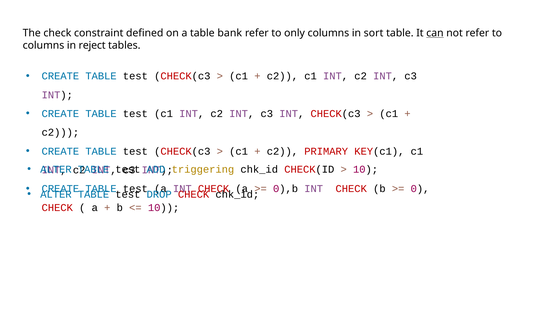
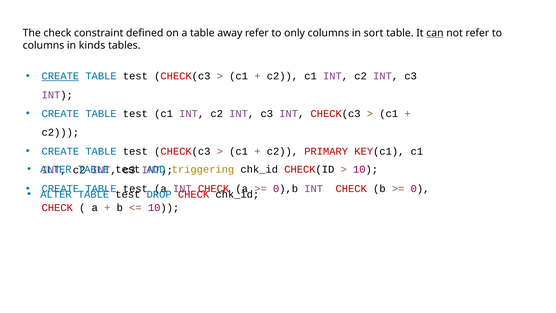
bank: bank -> away (230, 33)
reject: reject -> kinds (92, 46)
CREATE underline: none -> present (60, 76)
